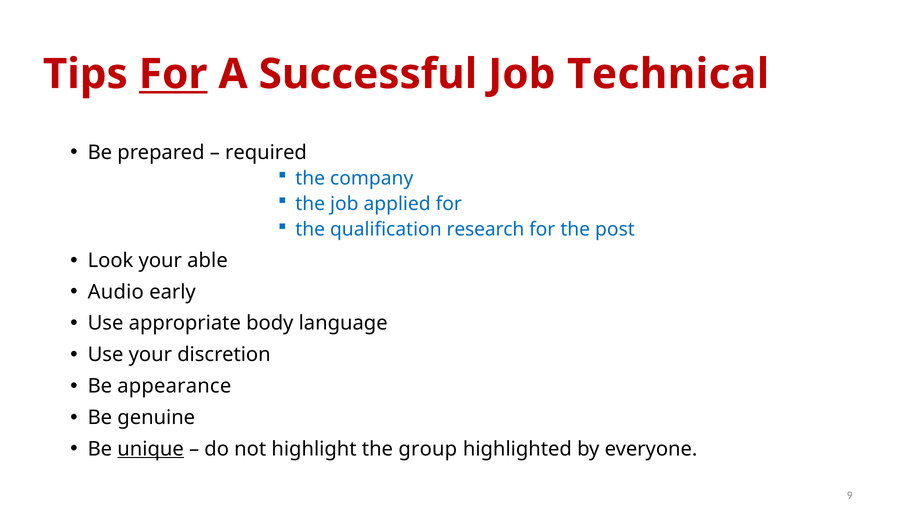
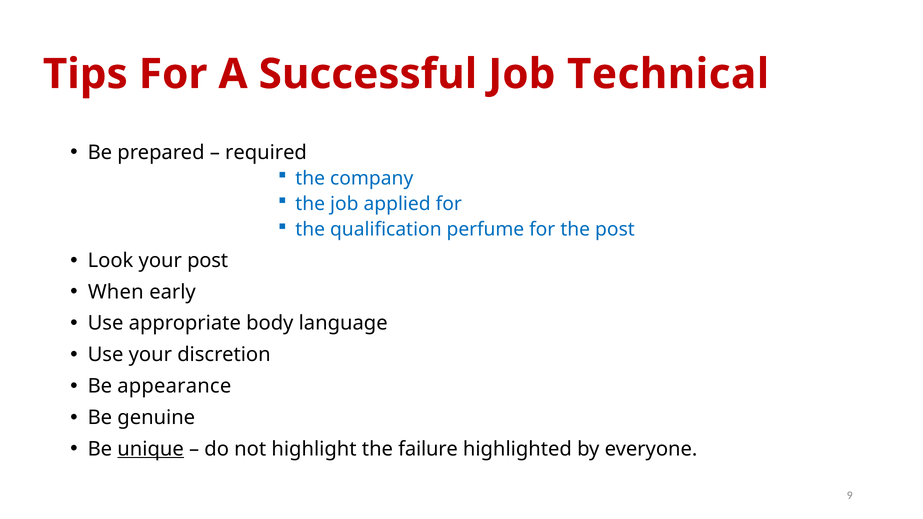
For underline: present -> none (173, 74)
research: research -> perfume (485, 230)
your able: able -> post (208, 261)
Audio: Audio -> When (116, 292)
group: group -> failure (428, 449)
